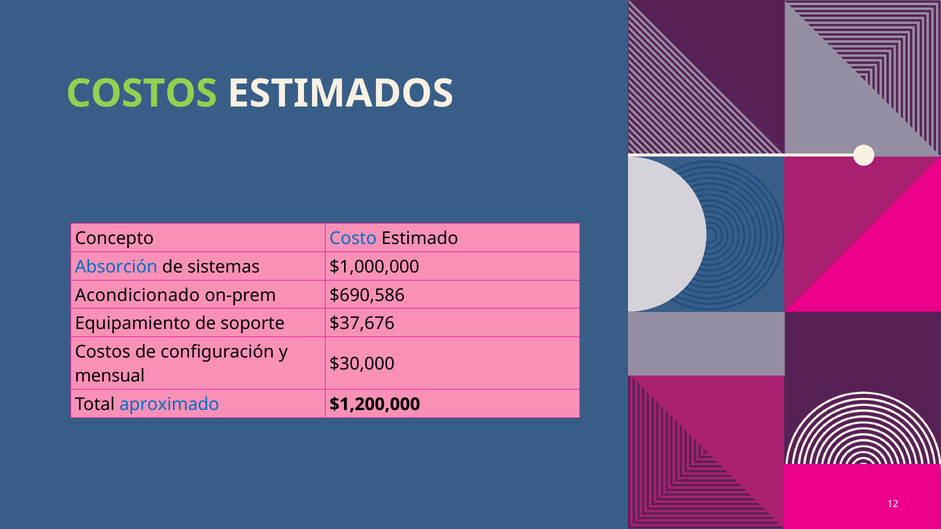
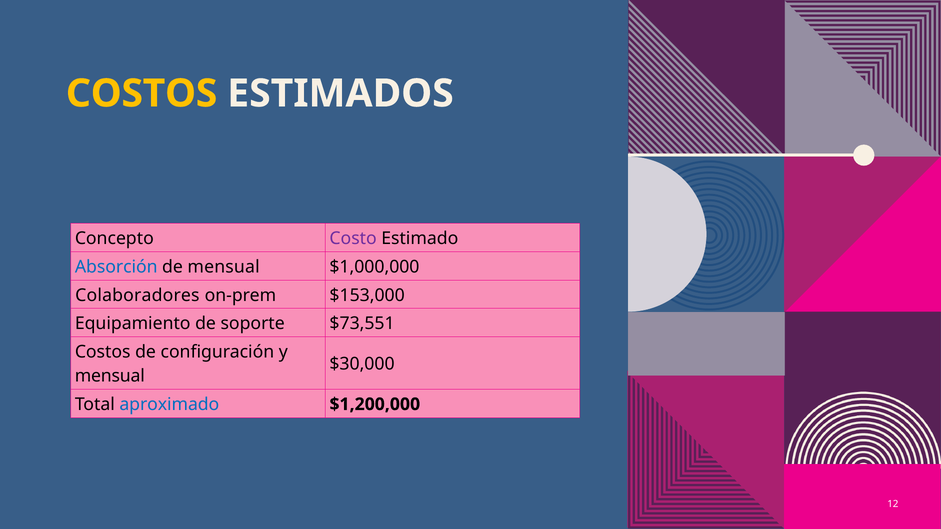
COSTOS colour: light green -> yellow (142, 94)
Costo colour: blue -> purple (353, 239)
de sistemas: sistemas -> mensual (224, 267)
Acondicionado: Acondicionado -> Colaboradores (137, 295)
$690,586: $690,586 -> $153,000 (367, 295)
$37,676: $37,676 -> $73,551 (362, 324)
